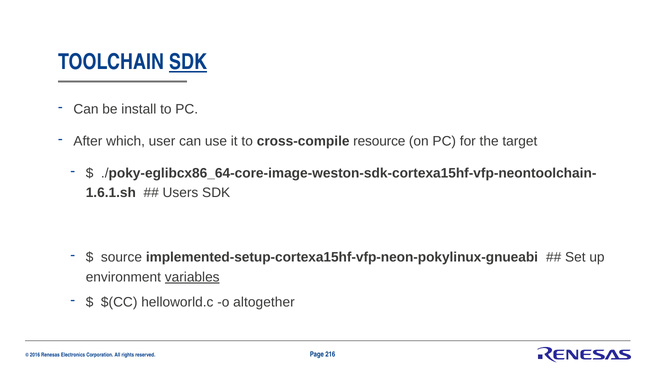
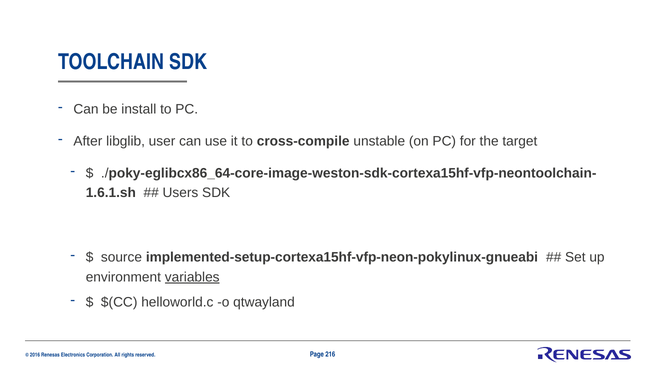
SDK underline: present -> none (188, 62)
which: which -> libglib (126, 141)
resource: resource -> unstable (379, 141)
altogether: altogether -> qtwayland (264, 302)
